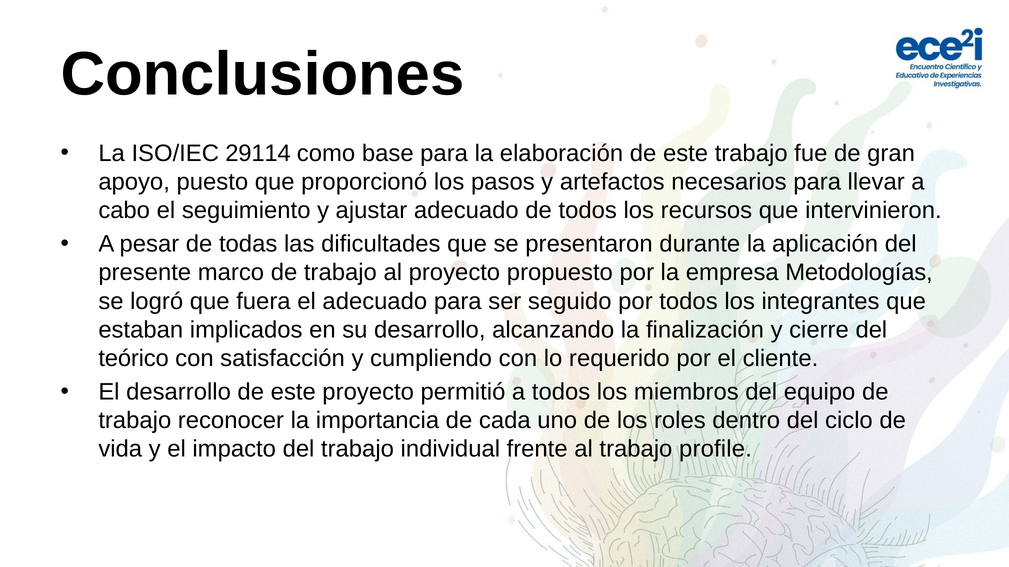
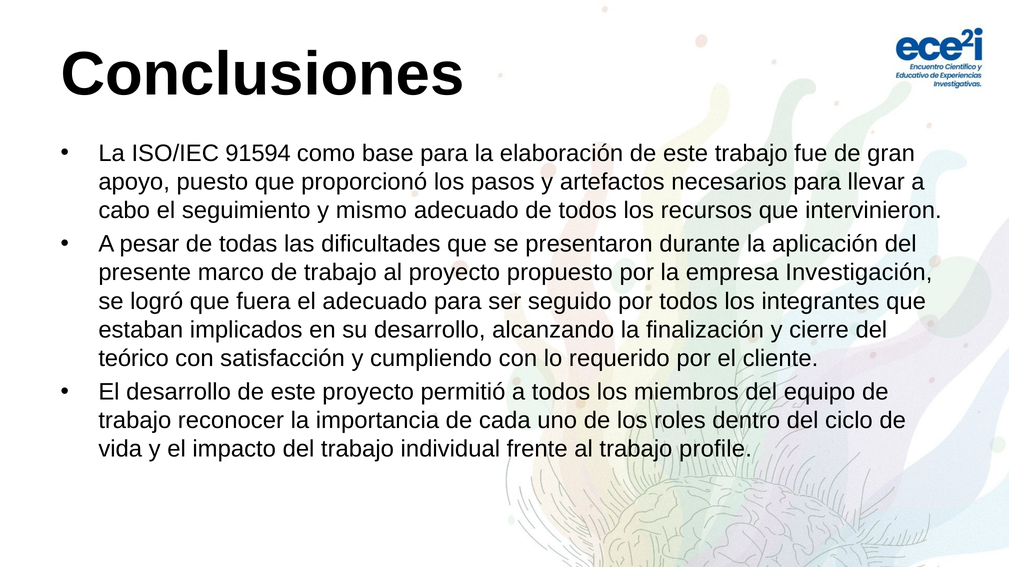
29114: 29114 -> 91594 (258, 153)
ajustar: ajustar -> mismo (371, 211)
Metodologías: Metodologías -> Investigación (859, 273)
